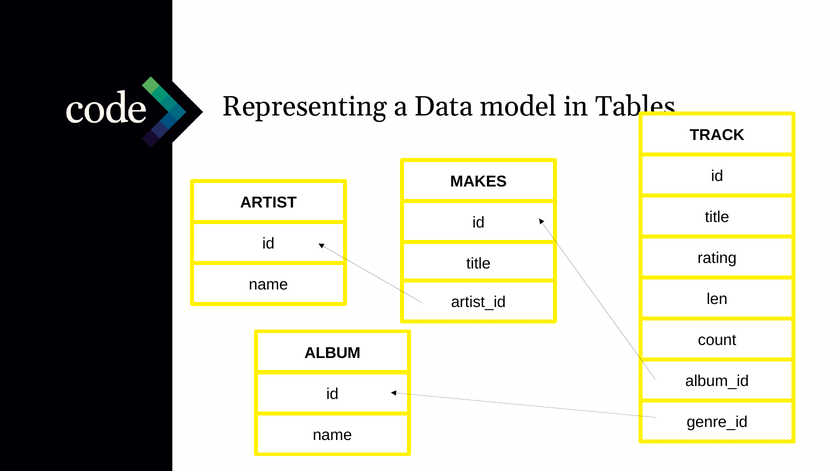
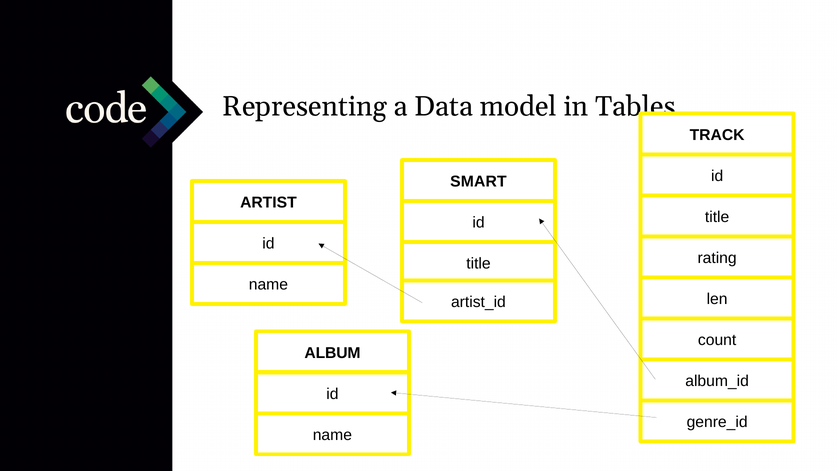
MAKES: MAKES -> SMART (478, 182)
